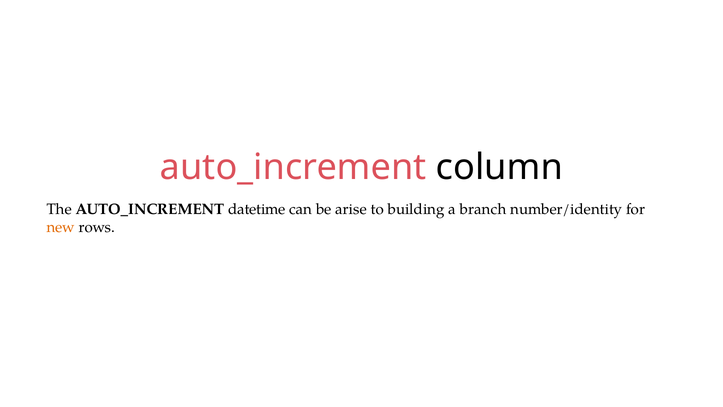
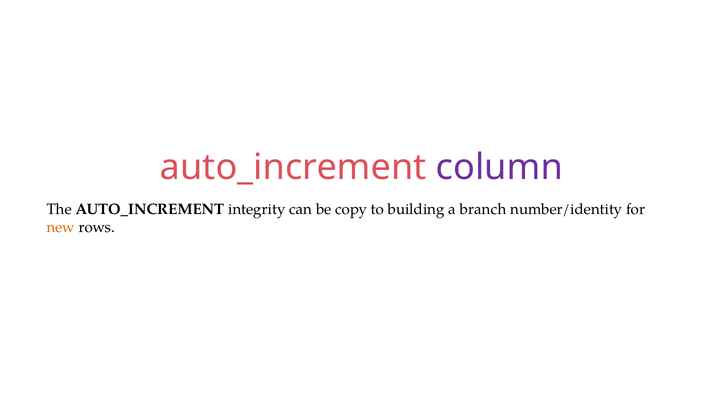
column colour: black -> purple (499, 167)
datetime: datetime -> integrity (257, 209)
arise: arise -> copy (351, 209)
